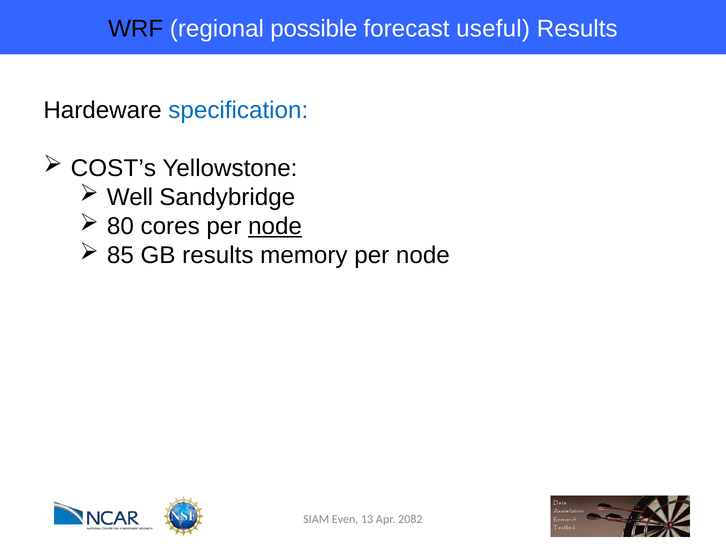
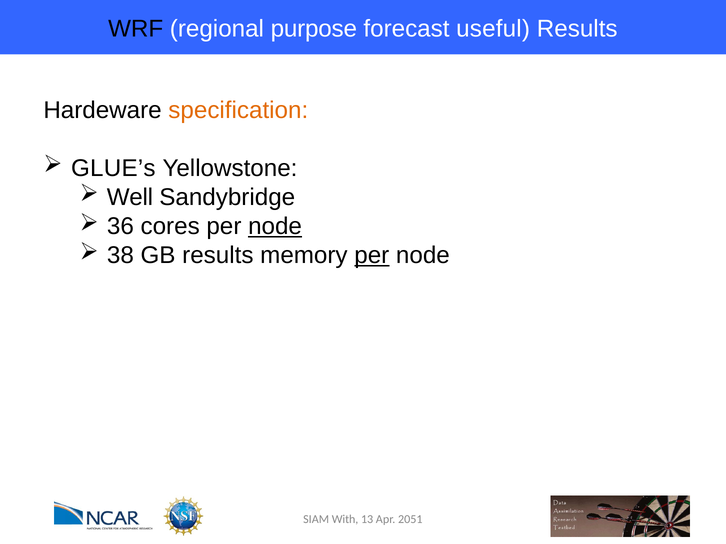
possible: possible -> purpose (314, 29)
specification colour: blue -> orange (238, 111)
COST’s: COST’s -> GLUE’s (113, 169)
80: 80 -> 36 (120, 227)
85: 85 -> 38 (120, 256)
per underline: none -> present (372, 256)
Even: Even -> With (345, 520)
2082: 2082 -> 2051 (410, 520)
